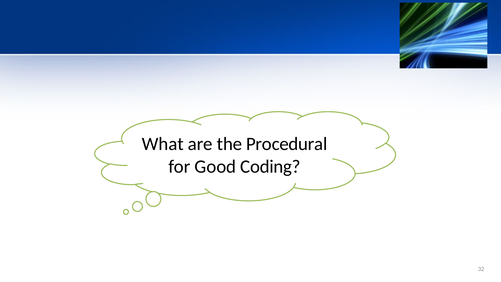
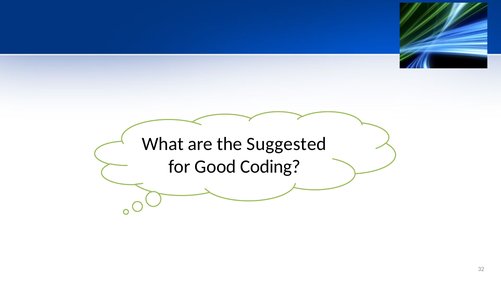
Procedural: Procedural -> Suggested (287, 144)
